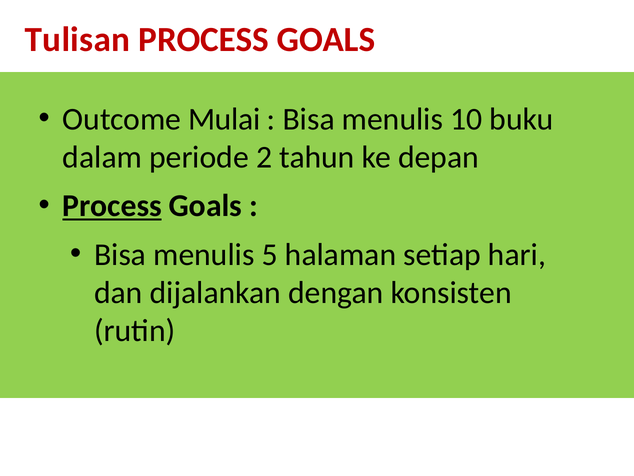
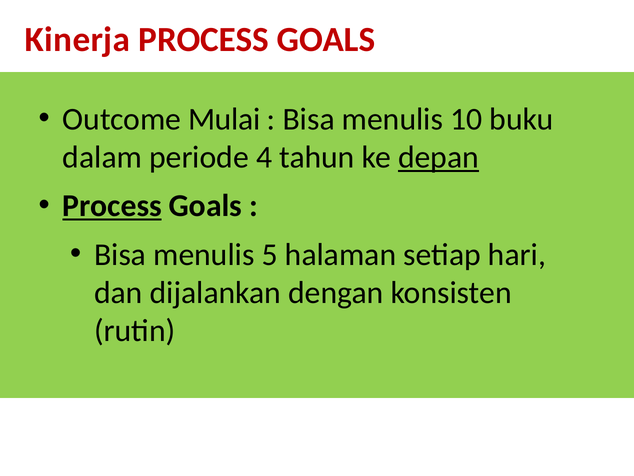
Tulisan: Tulisan -> Kinerja (77, 40)
2: 2 -> 4 (264, 157)
depan underline: none -> present (438, 157)
